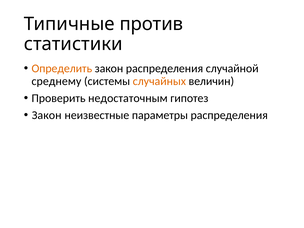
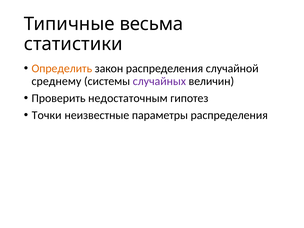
против: против -> весьма (151, 24)
случайных colour: orange -> purple (159, 81)
Закон: Закон -> Точки (47, 115)
